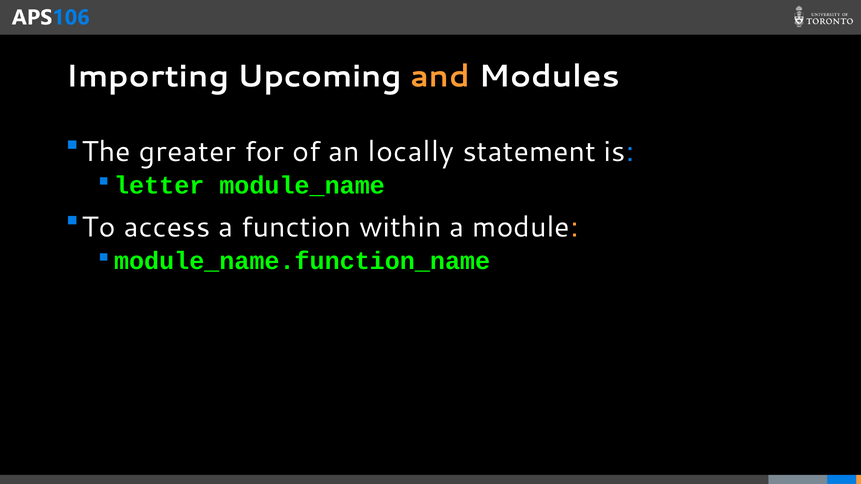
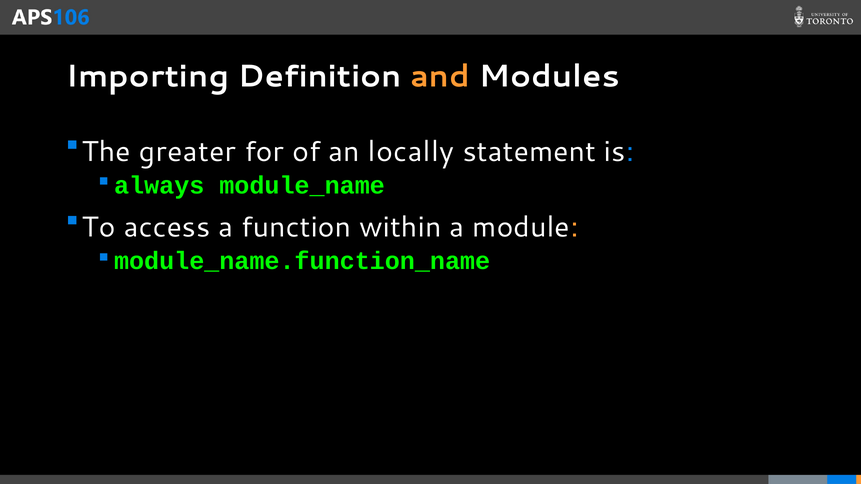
Upcoming: Upcoming -> Definition (319, 76)
letter: letter -> always (159, 185)
